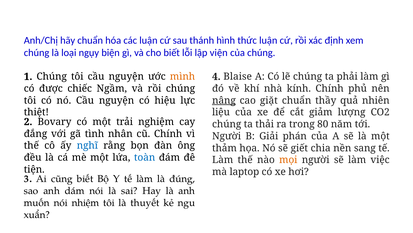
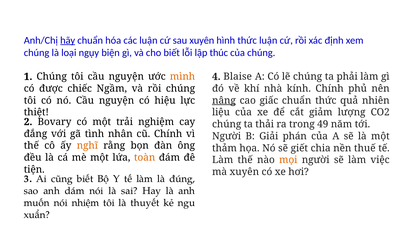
hãy underline: none -> present (68, 40)
sau thánh: thánh -> xuyên (202, 40)
viện: viện -> thúc (219, 53)
giặt: giặt -> giấc (269, 100)
chuẩn thầy: thầy -> thức (326, 100)
80: 80 -> 49 (323, 124)
nghĩ colour: blue -> orange (87, 145)
sang: sang -> thuế (365, 148)
toàn colour: blue -> orange (145, 157)
mà laptop: laptop -> xuyên (244, 171)
